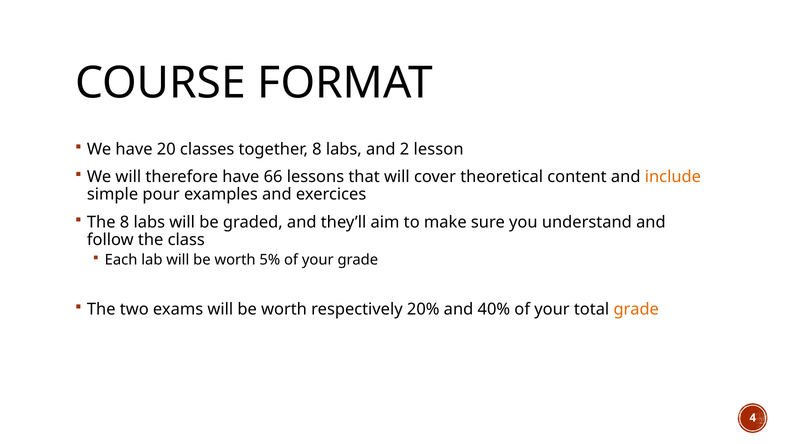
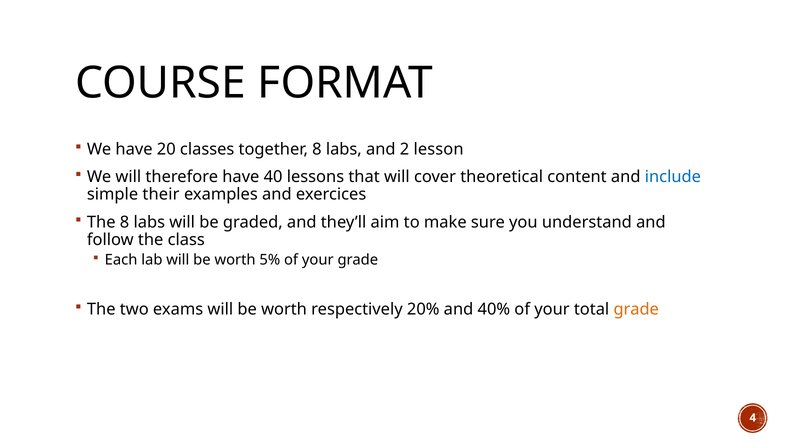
66: 66 -> 40 (273, 177)
include colour: orange -> blue (673, 177)
pour: pour -> their (161, 194)
